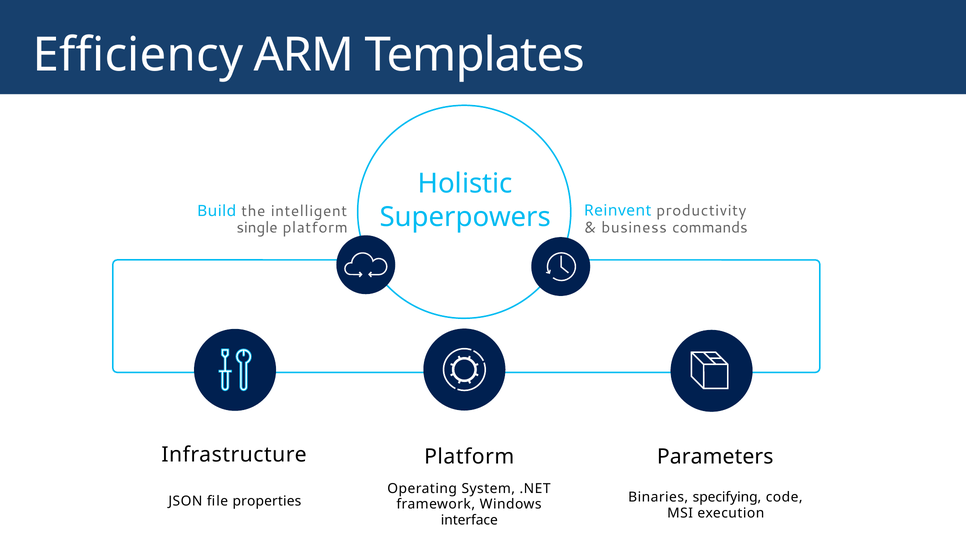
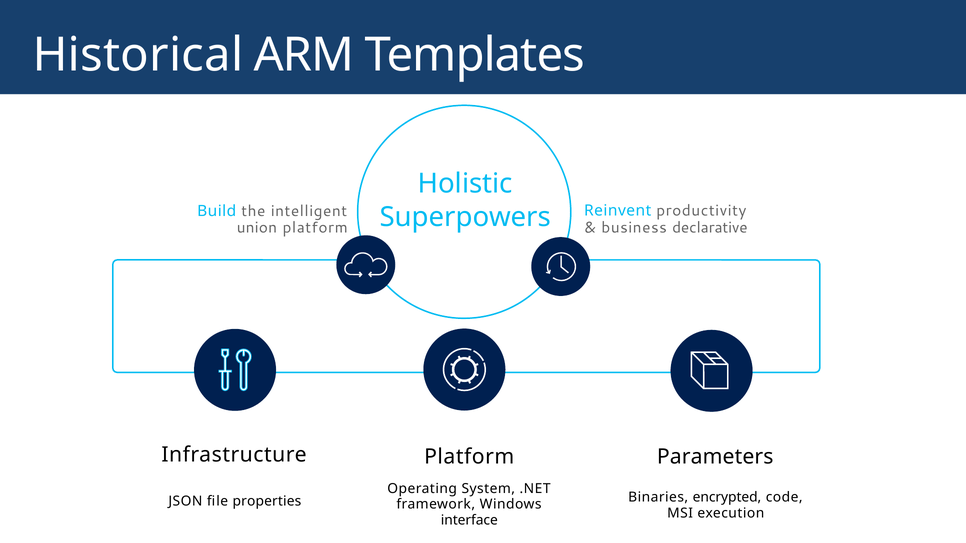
Efficiency: Efficiency -> Historical (138, 55)
commands: commands -> declarative (710, 228)
single: single -> union (257, 228)
specifying: specifying -> encrypted (727, 498)
